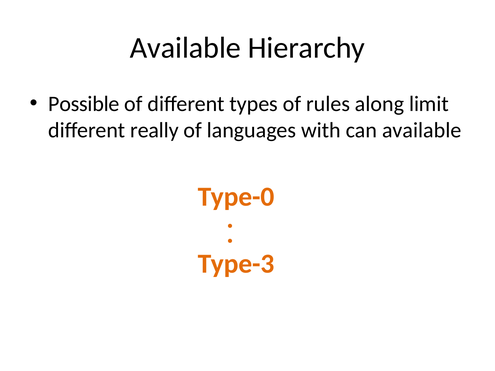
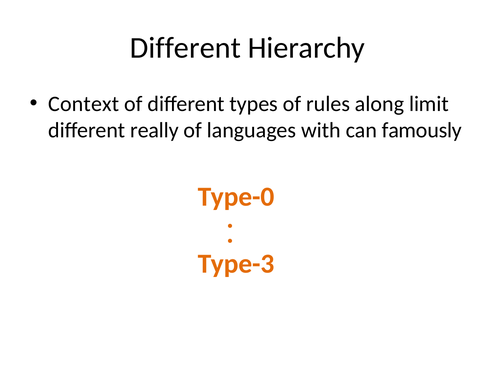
Available: Available -> Different (185, 48)
Possible: Possible -> Context (84, 104)
can available: available -> famously (422, 130)
